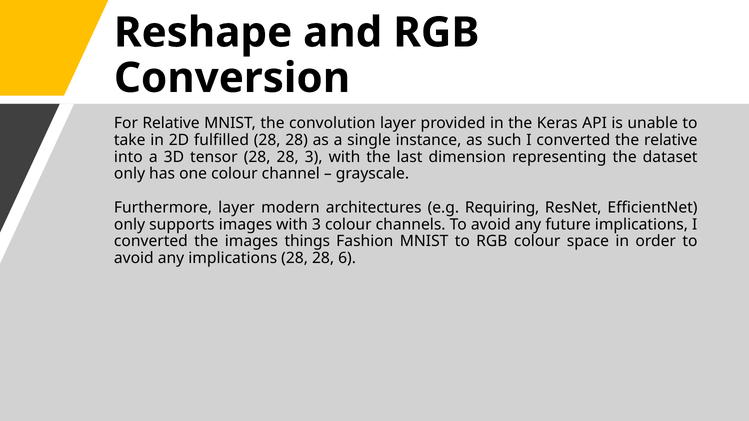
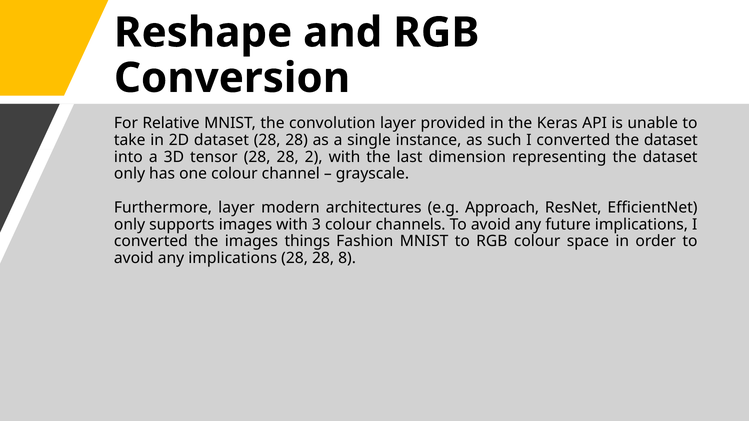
2D fulfilled: fulfilled -> dataset (221, 140)
converted the relative: relative -> dataset (671, 140)
28 3: 3 -> 2 (314, 157)
Requiring: Requiring -> Approach (502, 208)
6: 6 -> 8 (347, 258)
